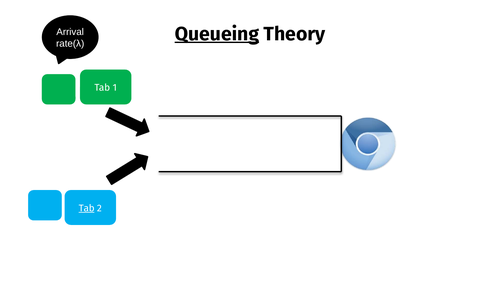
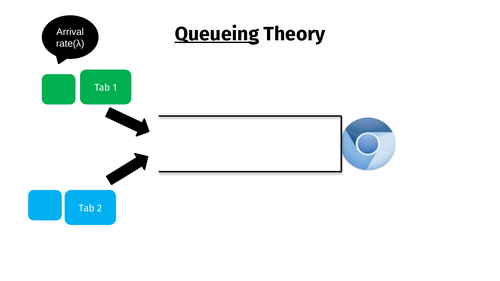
Tab underline: present -> none (87, 208)
